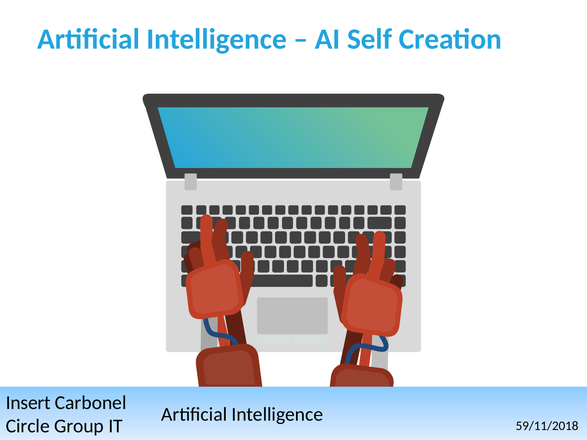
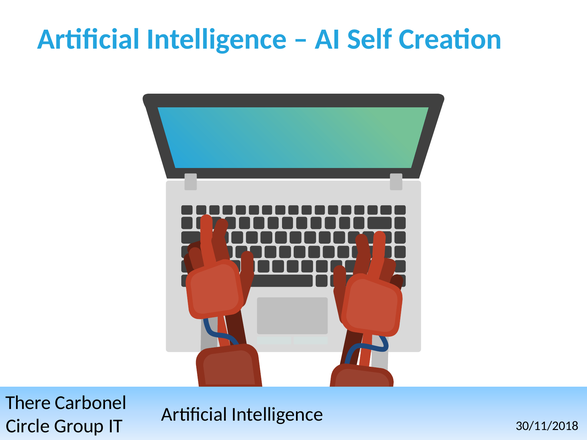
Insert: Insert -> There (28, 403)
59/11/2018: 59/11/2018 -> 30/11/2018 (547, 426)
